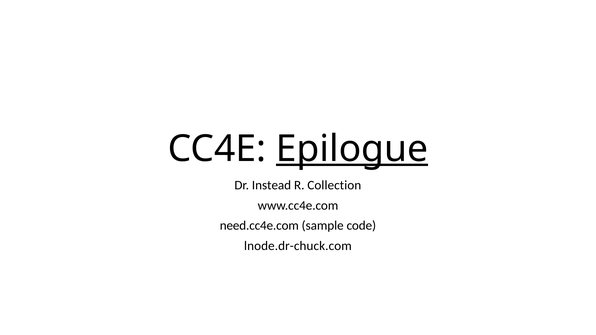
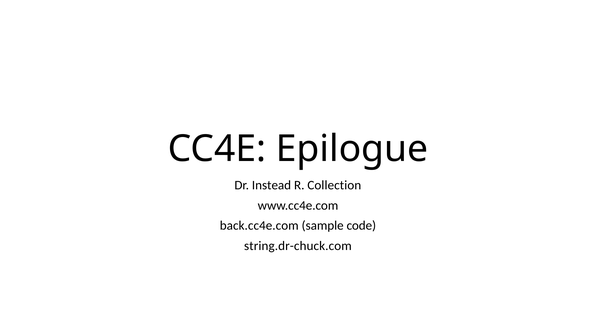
Epilogue underline: present -> none (352, 149)
need.cc4e.com: need.cc4e.com -> back.cc4e.com (259, 226)
lnode.dr-chuck.com: lnode.dr-chuck.com -> string.dr-chuck.com (298, 246)
